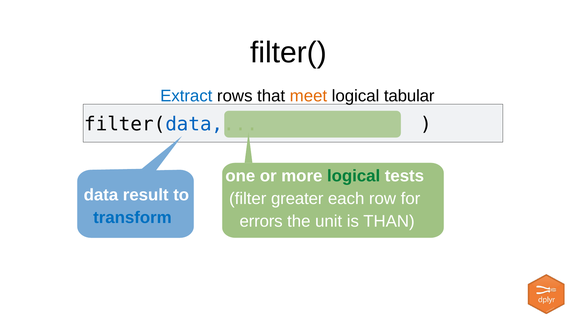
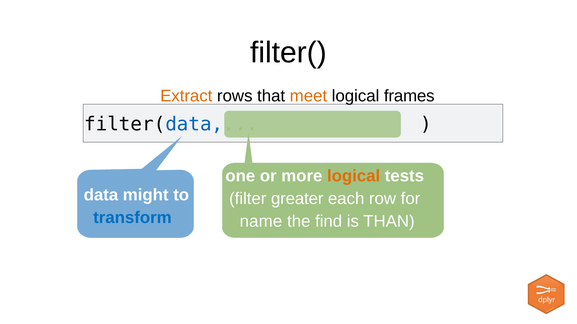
Extract colour: blue -> orange (186, 96)
tabular: tabular -> frames (409, 96)
logical colour: green -> orange (354, 176)
result: result -> might (146, 195)
errors: errors -> name (261, 222)
unit: unit -> find (329, 222)
